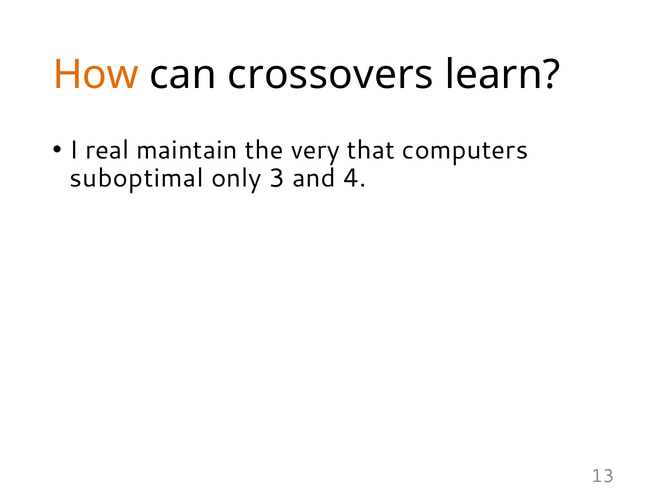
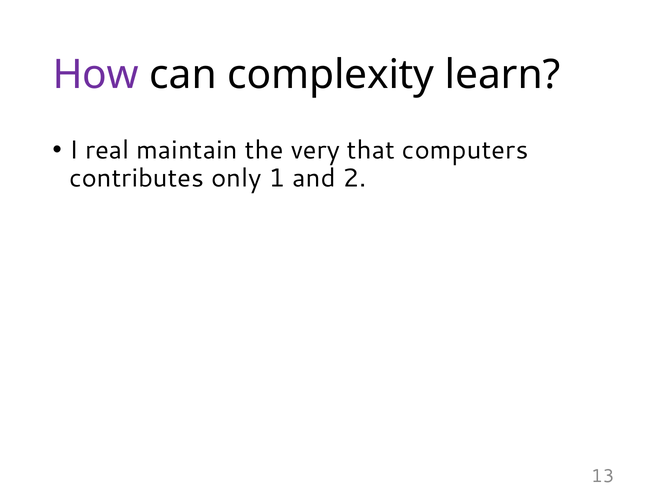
How colour: orange -> purple (96, 75)
crossovers: crossovers -> complexity (331, 75)
suboptimal: suboptimal -> contributes (137, 178)
3: 3 -> 1 (277, 178)
4: 4 -> 2 (355, 178)
